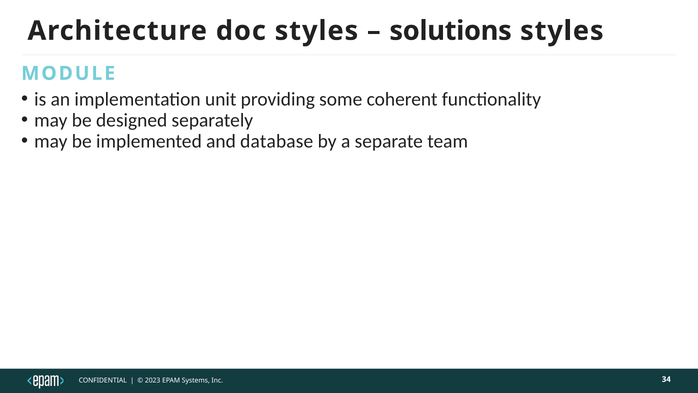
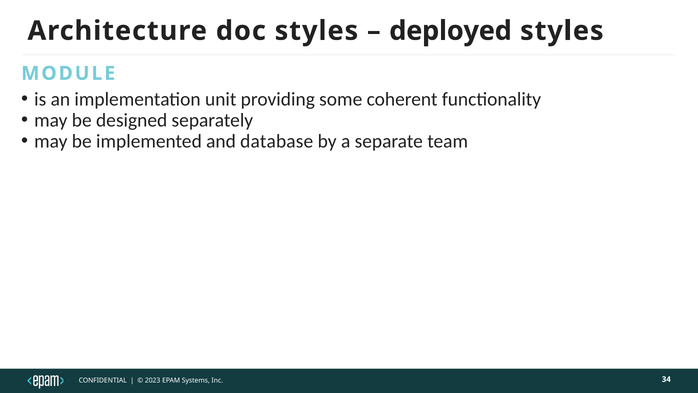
solutions: solutions -> deployed (451, 31)
